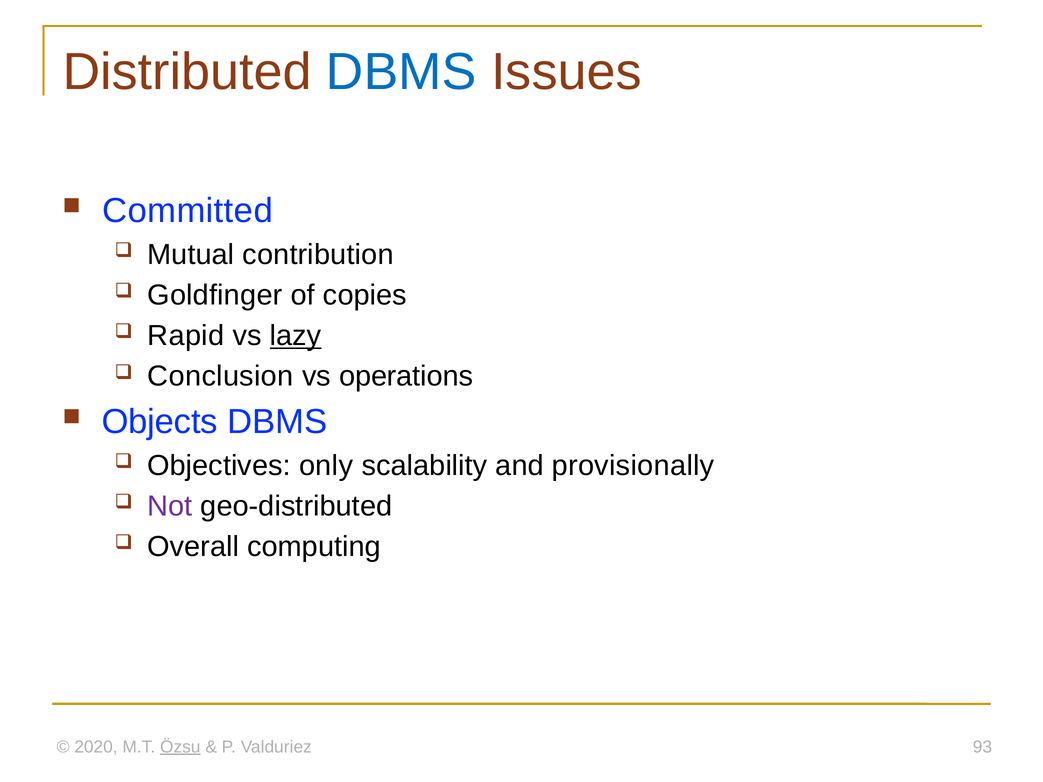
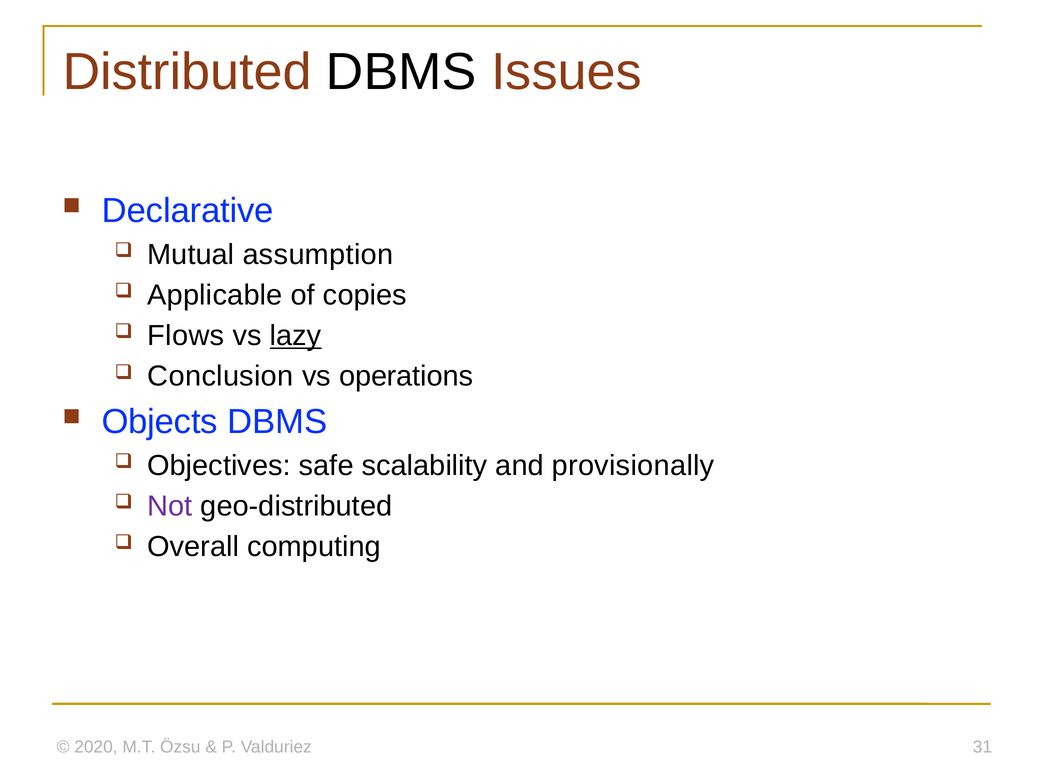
DBMS colour: blue -> black (401, 72)
Committed: Committed -> Declarative (188, 211)
contribution: contribution -> assumption (318, 255)
Goldfinger: Goldfinger -> Applicable (215, 295)
Rapid: Rapid -> Flows (186, 336)
only: only -> safe (326, 466)
Özsu underline: present -> none (180, 747)
93: 93 -> 31 (982, 747)
